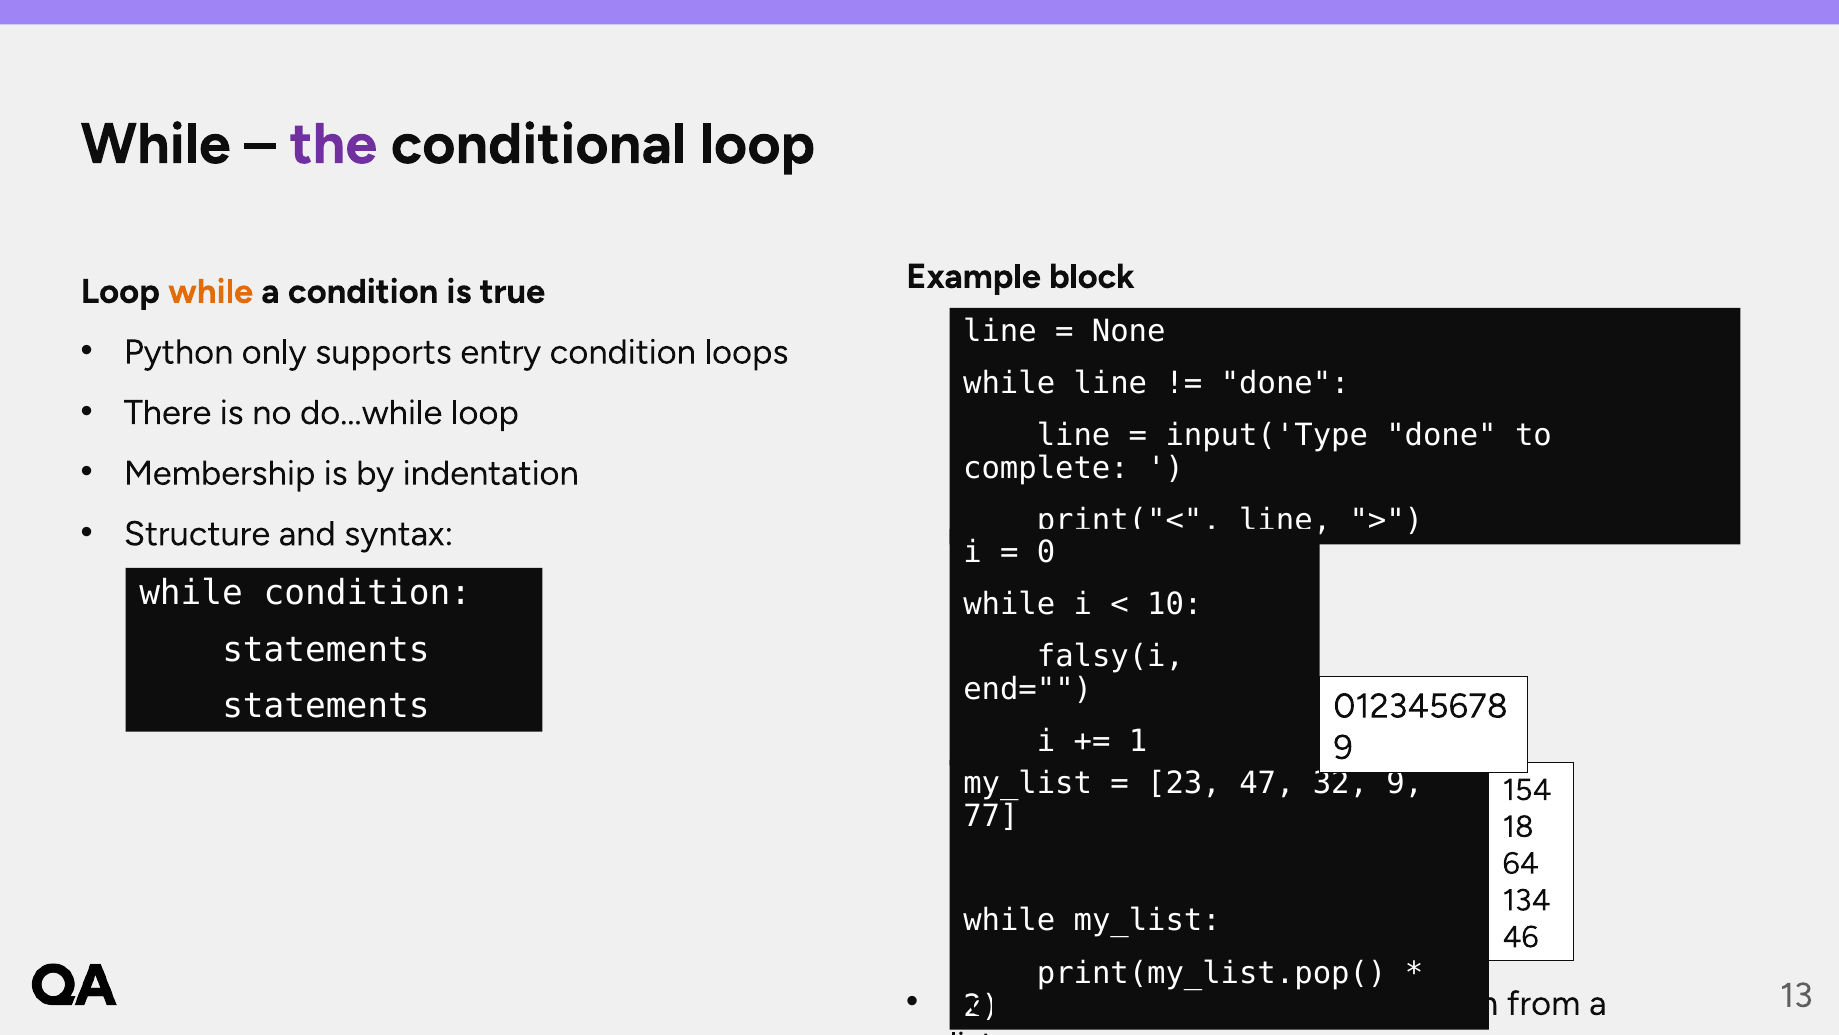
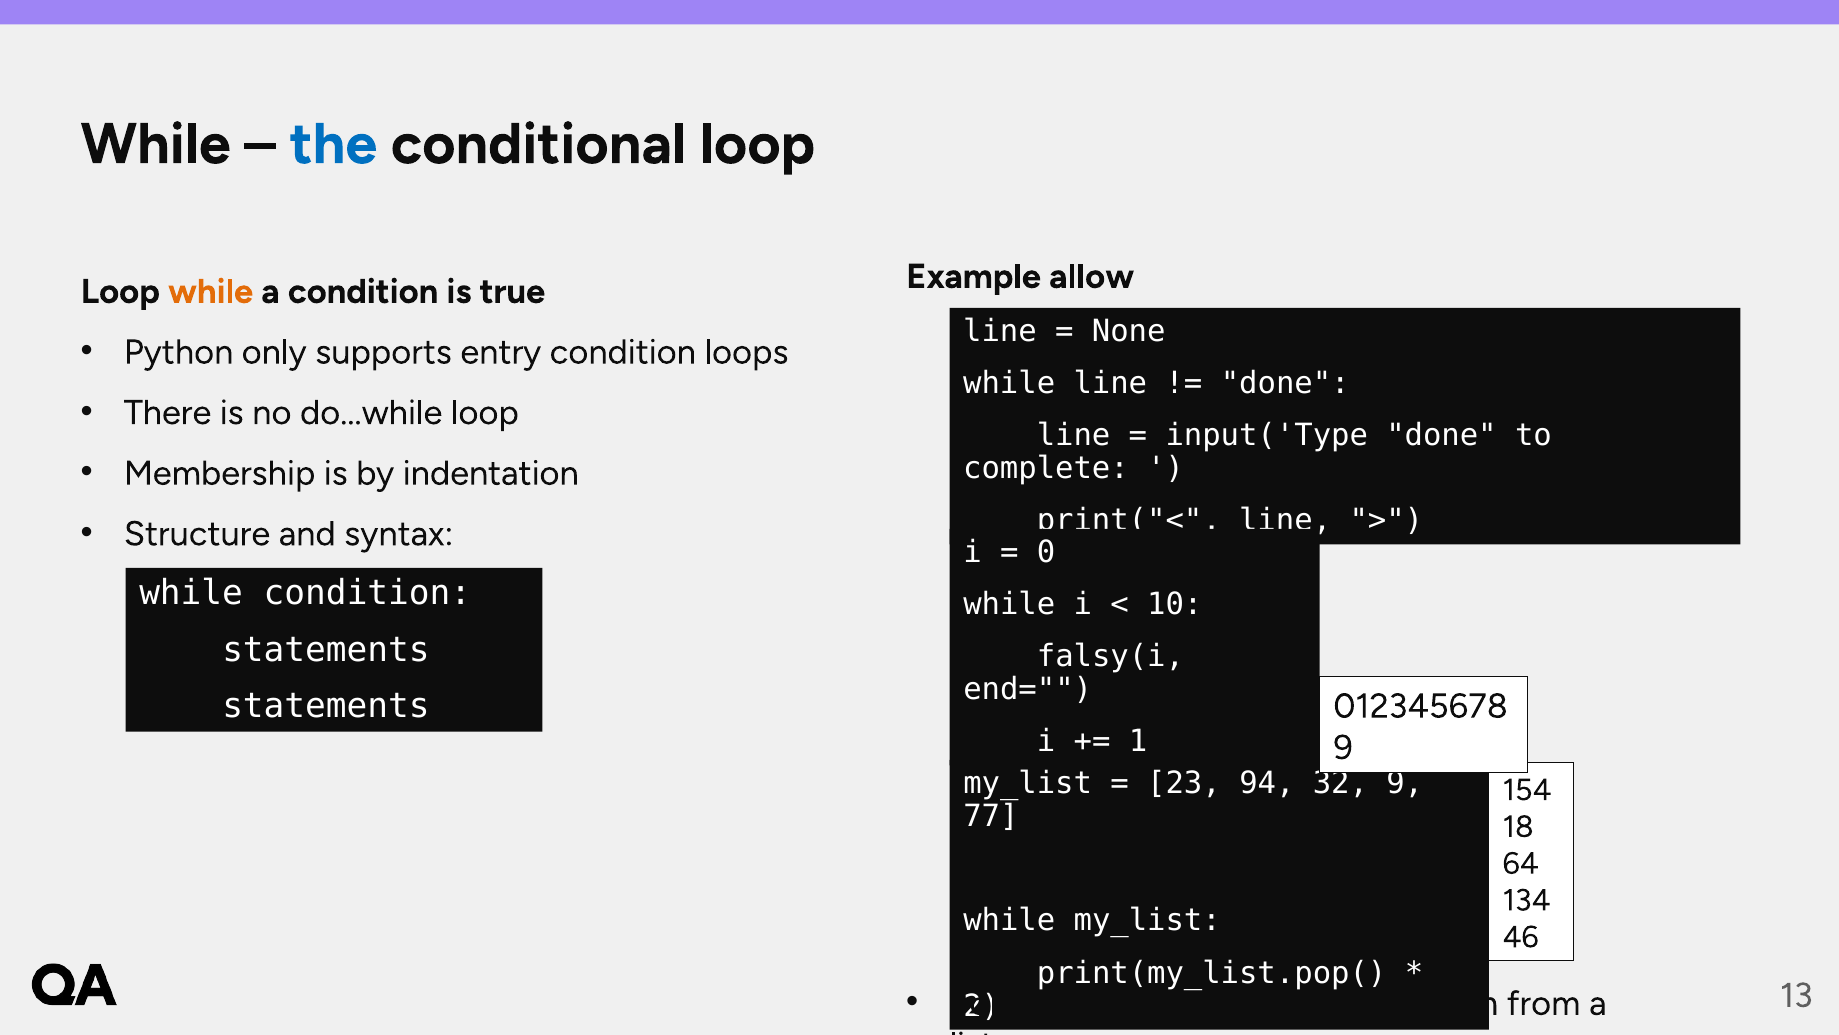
the colour: purple -> blue (333, 144)
block: block -> allow (1092, 276)
47: 47 -> 94 (1267, 783)
